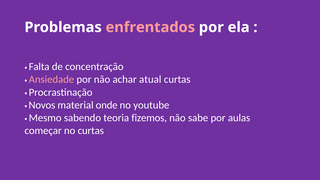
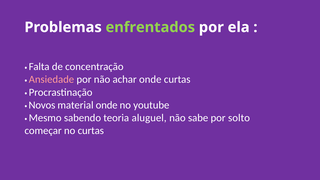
enfrentados colour: pink -> light green (150, 27)
achar atual: atual -> onde (150, 79)
fizemos: fizemos -> aluguel (149, 118)
aulas: aulas -> solto (239, 118)
